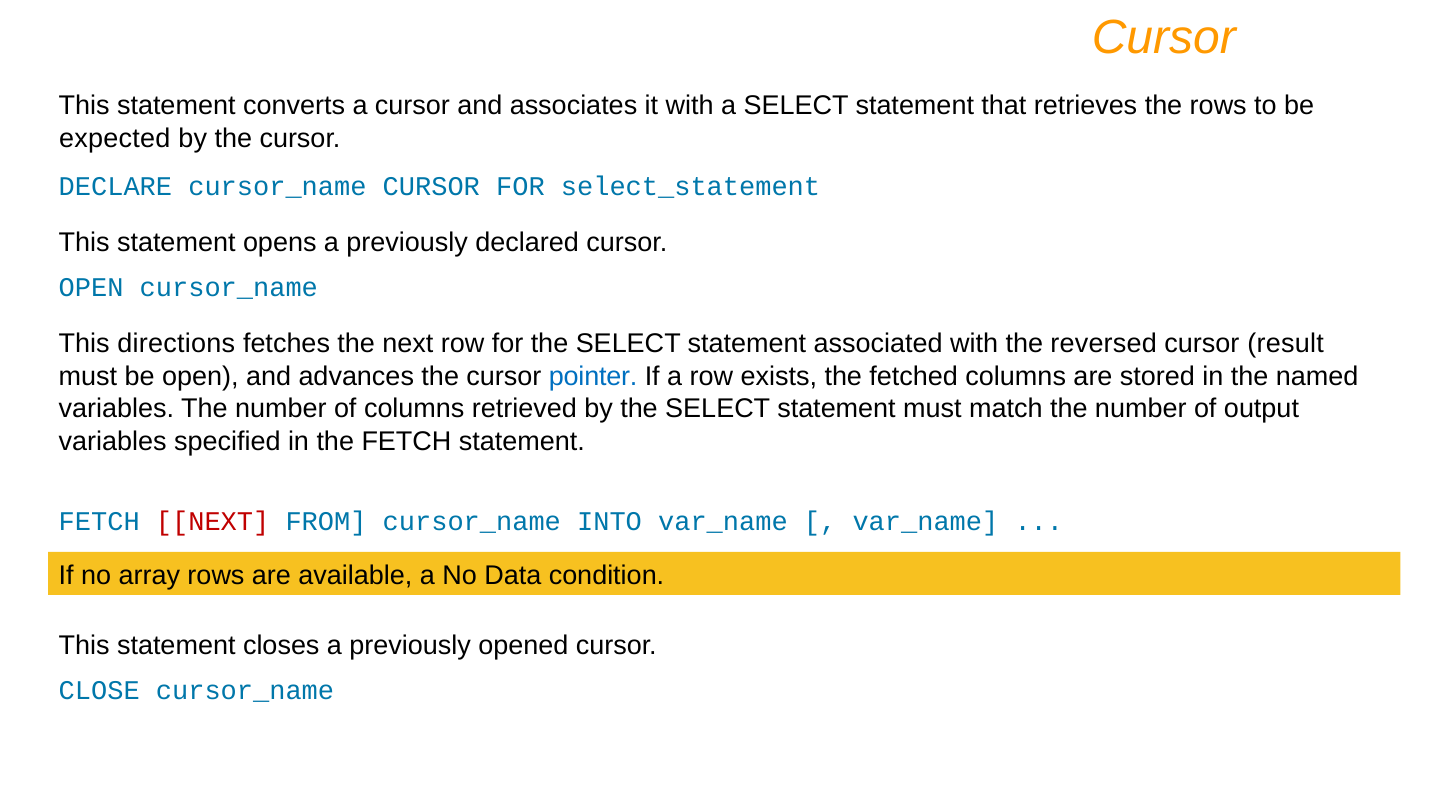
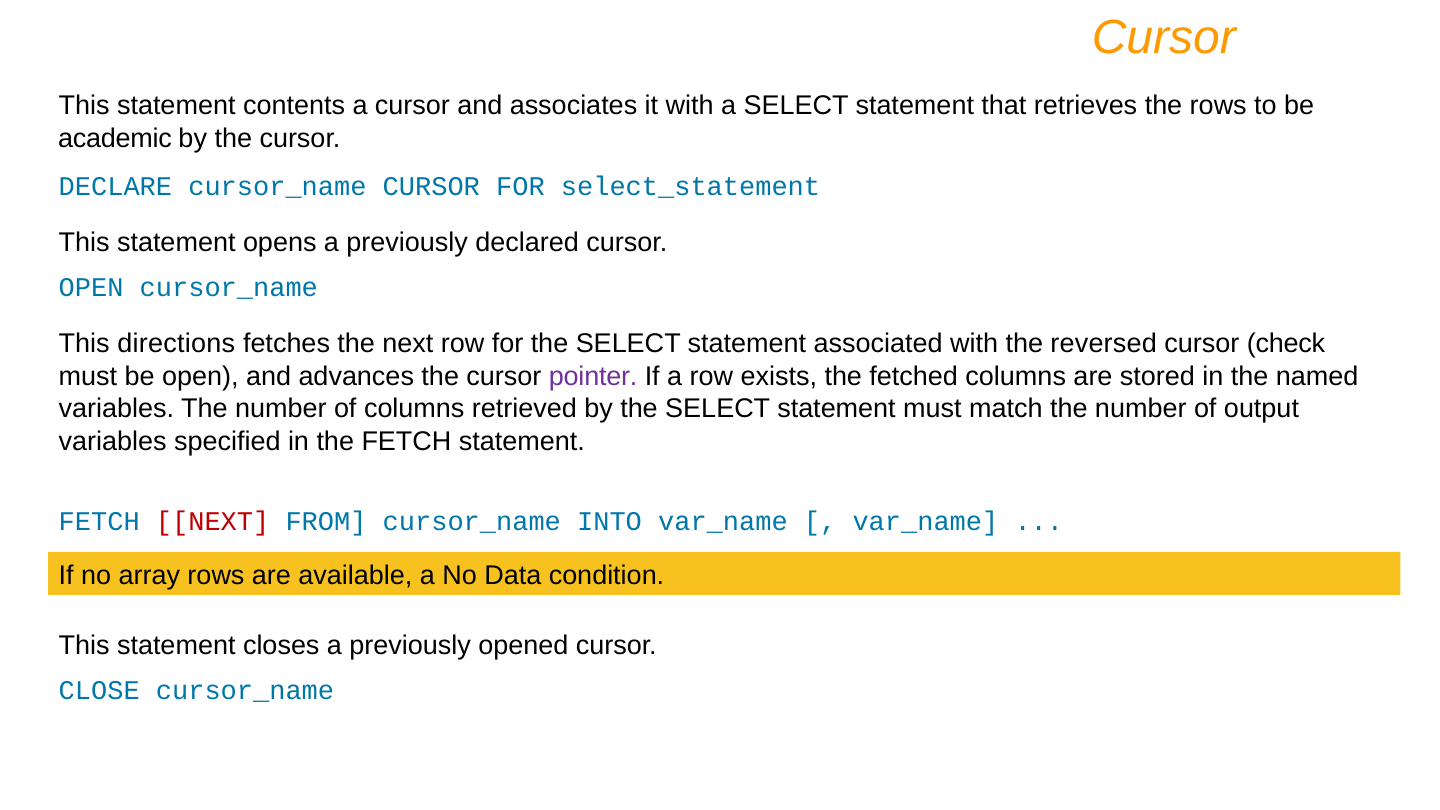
converts: converts -> contents (294, 106)
expected: expected -> academic (115, 138)
result: result -> check (1286, 344)
pointer colour: blue -> purple (593, 376)
